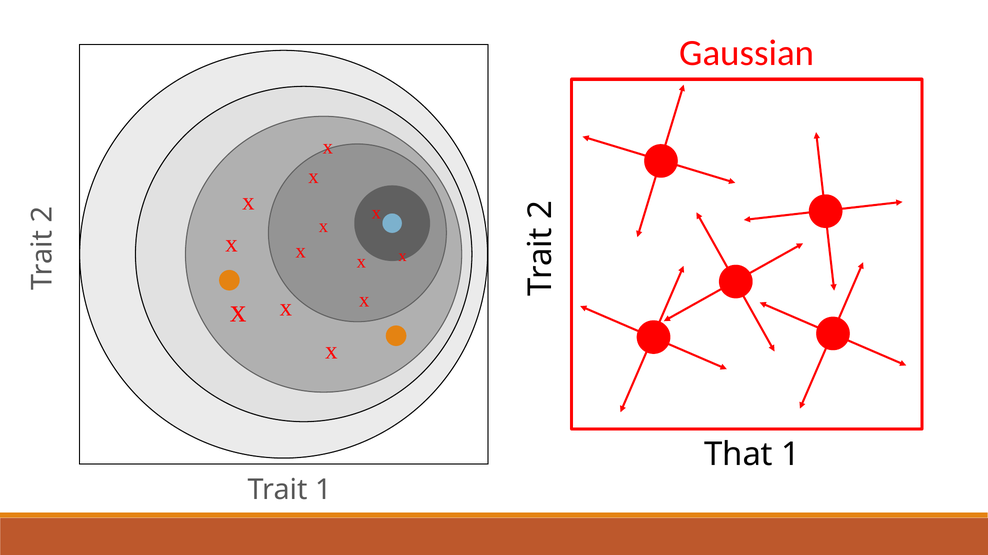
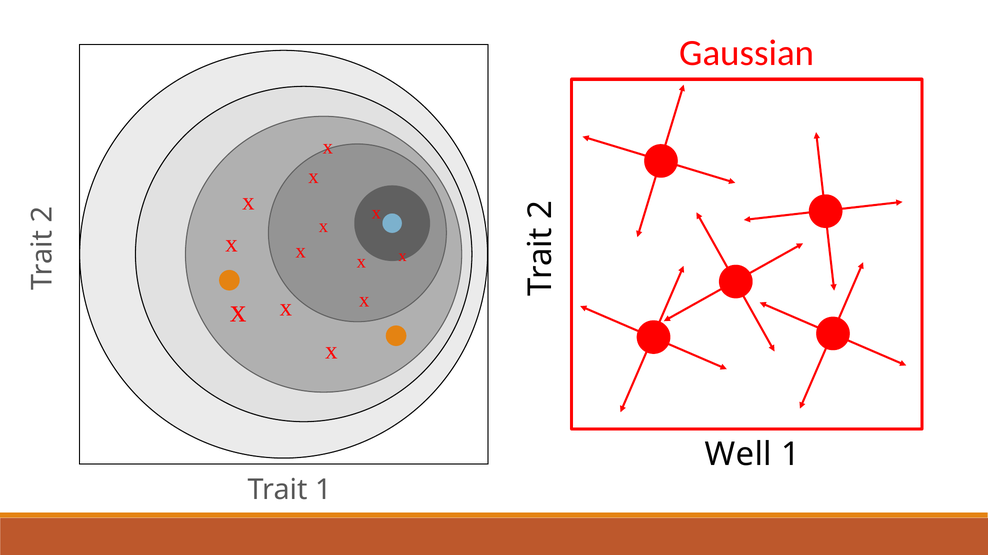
That: That -> Well (738, 455)
